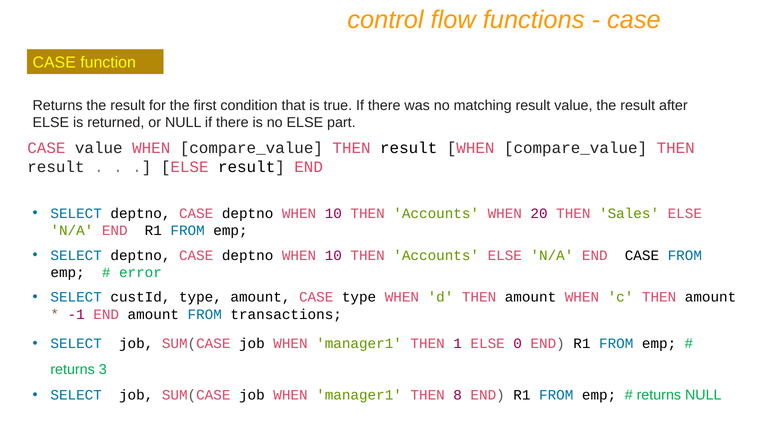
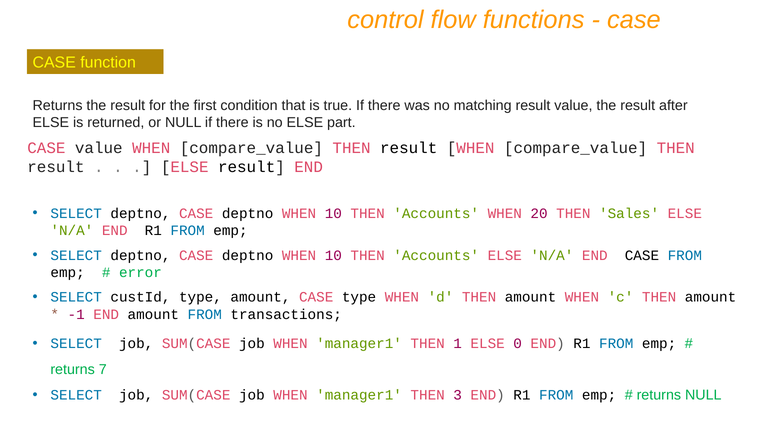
3: 3 -> 7 (103, 369)
8: 8 -> 3 (458, 395)
